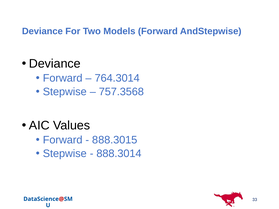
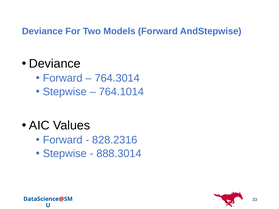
757.3568: 757.3568 -> 764.1014 (121, 92)
888.3015: 888.3015 -> 828.2316 (115, 140)
